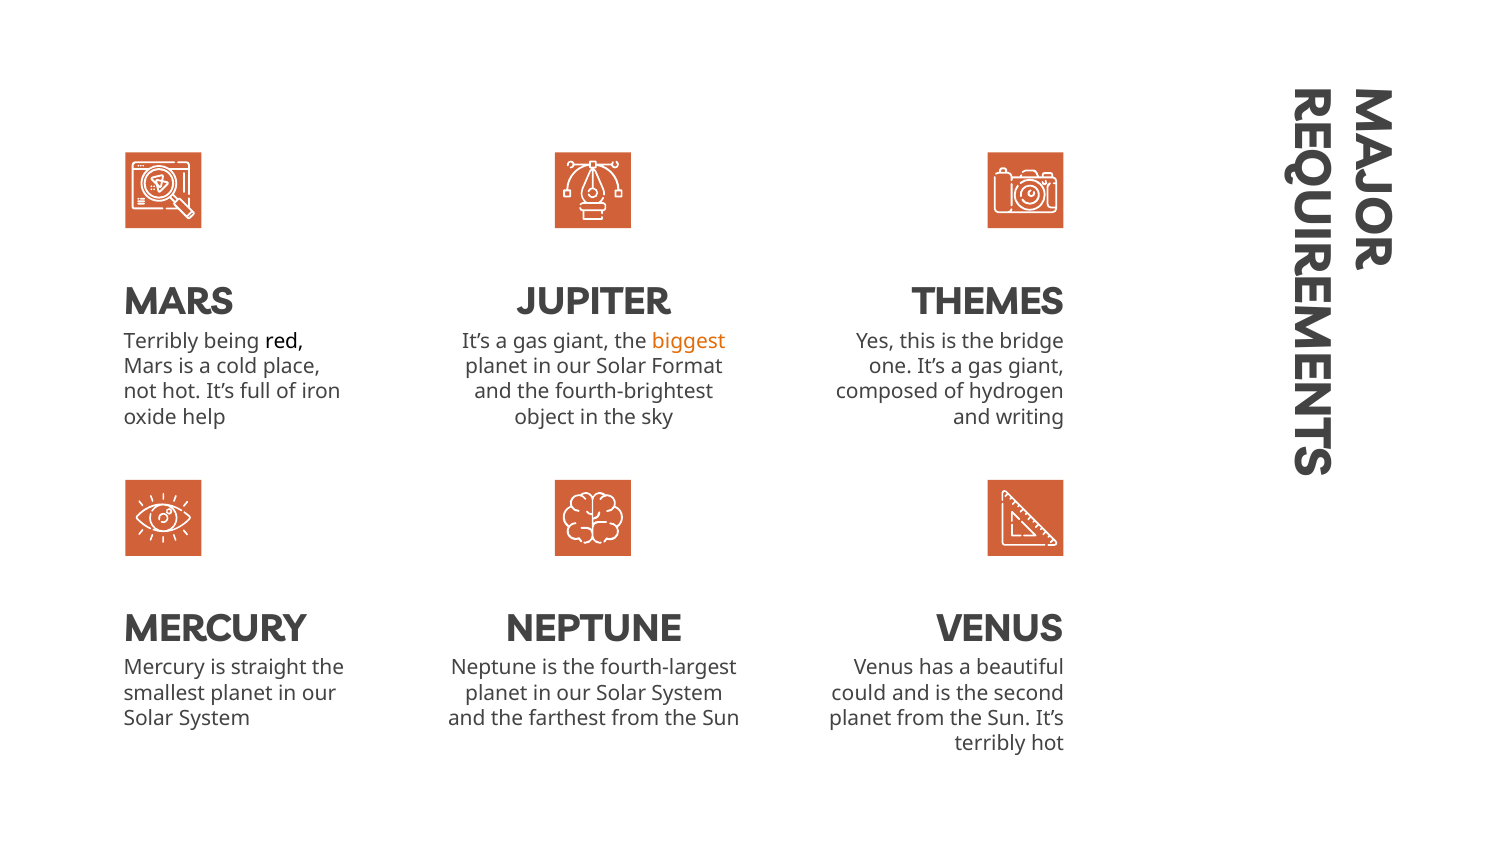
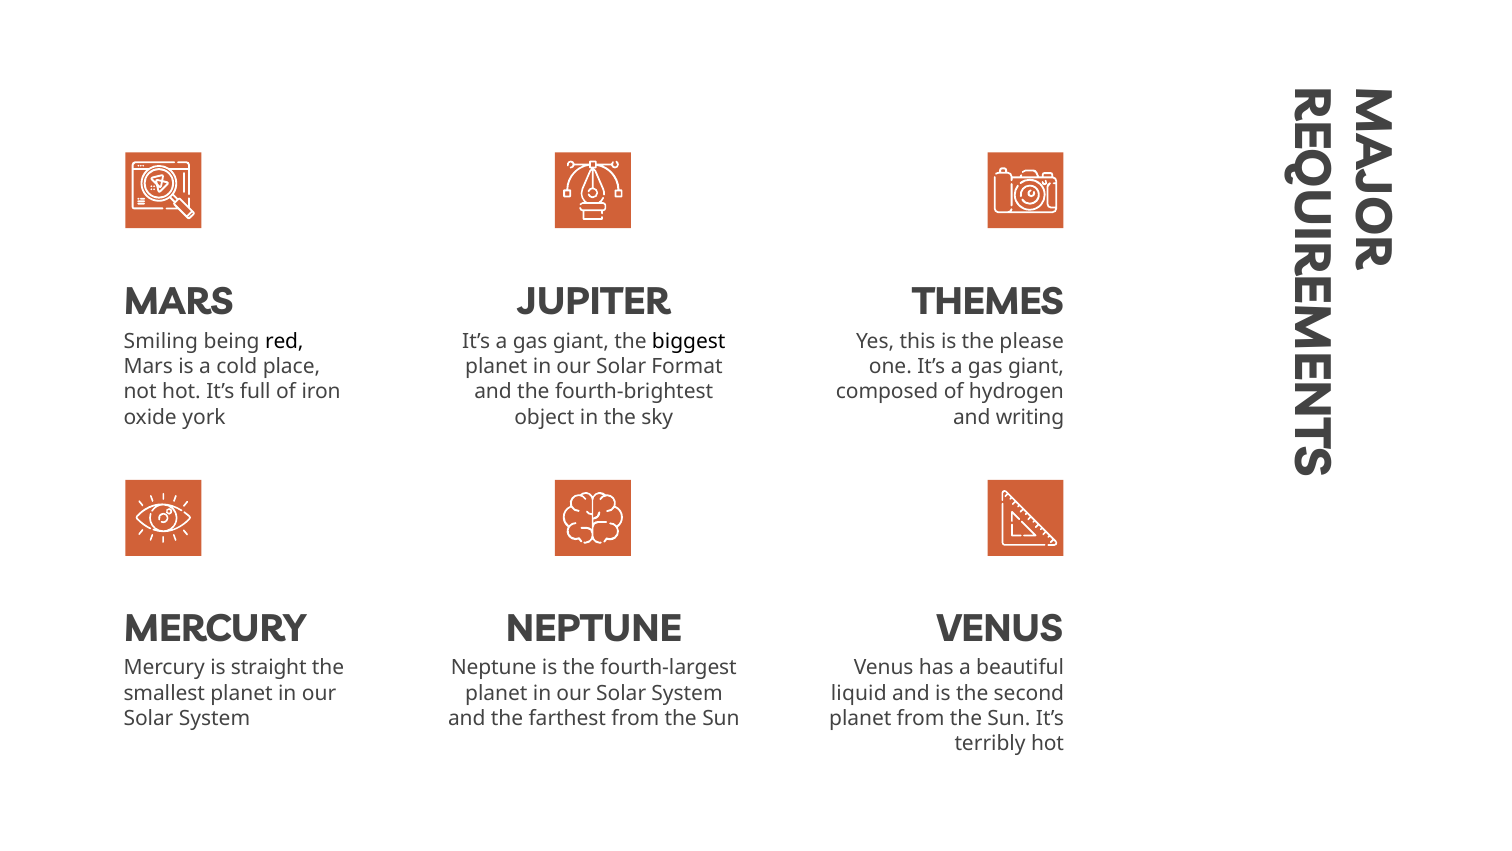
Terribly: Terribly -> Smiling (161, 341)
biggest colour: orange -> black (689, 341)
bridge: bridge -> please (1032, 341)
help: help -> york (204, 417)
could: could -> liquid (859, 693)
